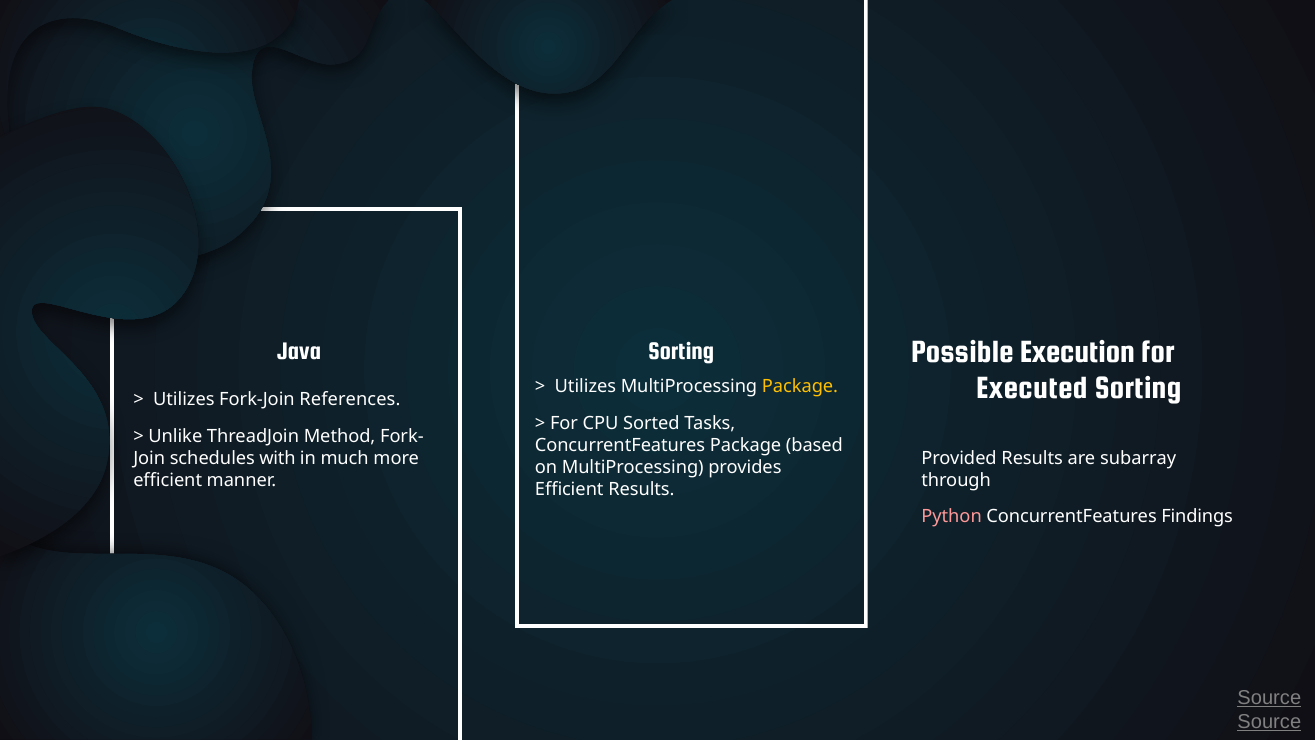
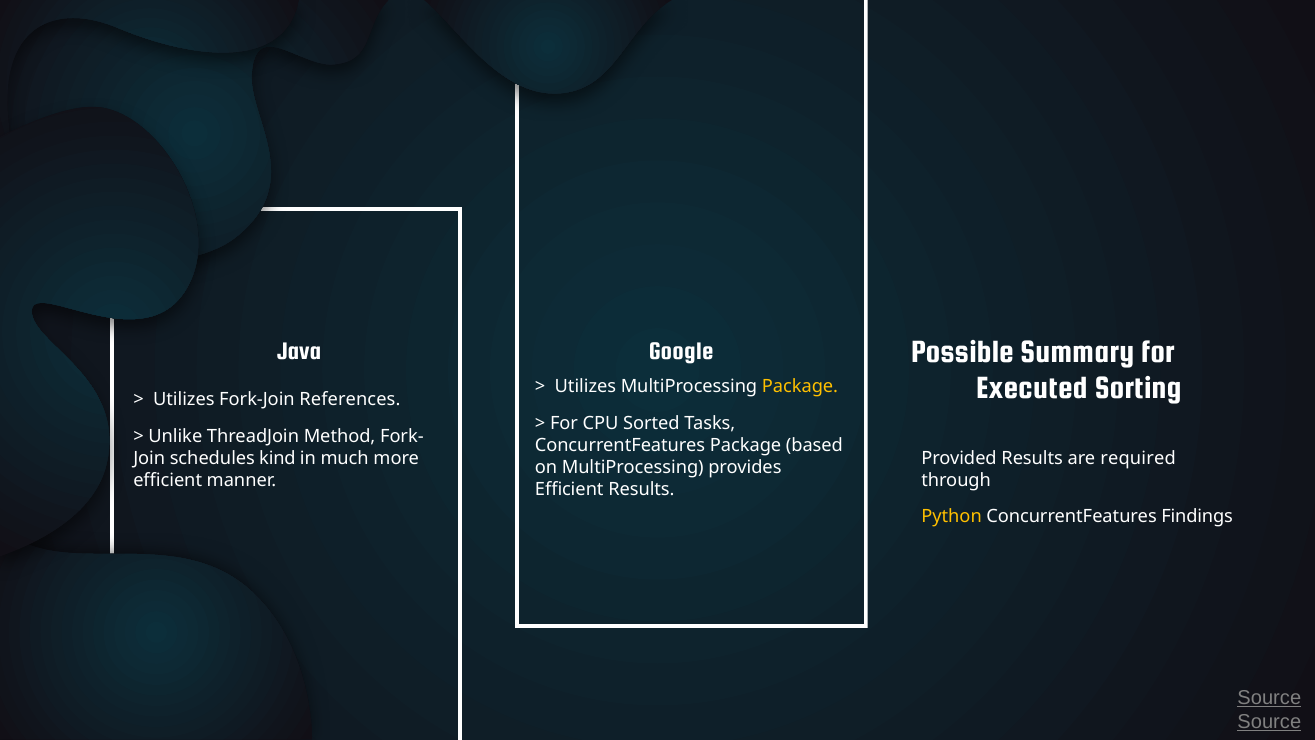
Execution: Execution -> Summary (1077, 352)
Java Sorting: Sorting -> Google (681, 351)
with: with -> kind (277, 458)
subarray: subarray -> required (1138, 458)
Python colour: pink -> yellow (952, 517)
